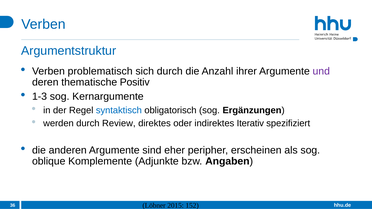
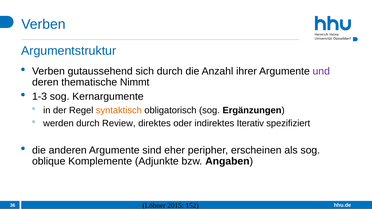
problematisch: problematisch -> gutaussehend (100, 71)
Positiv: Positiv -> Nimmt (135, 82)
syntaktisch colour: blue -> orange (119, 110)
